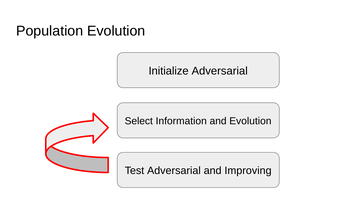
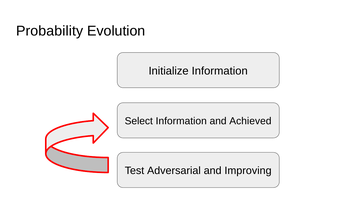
Population: Population -> Probability (50, 31)
Initialize Adversarial: Adversarial -> Information (220, 71)
and Evolution: Evolution -> Achieved (250, 121)
